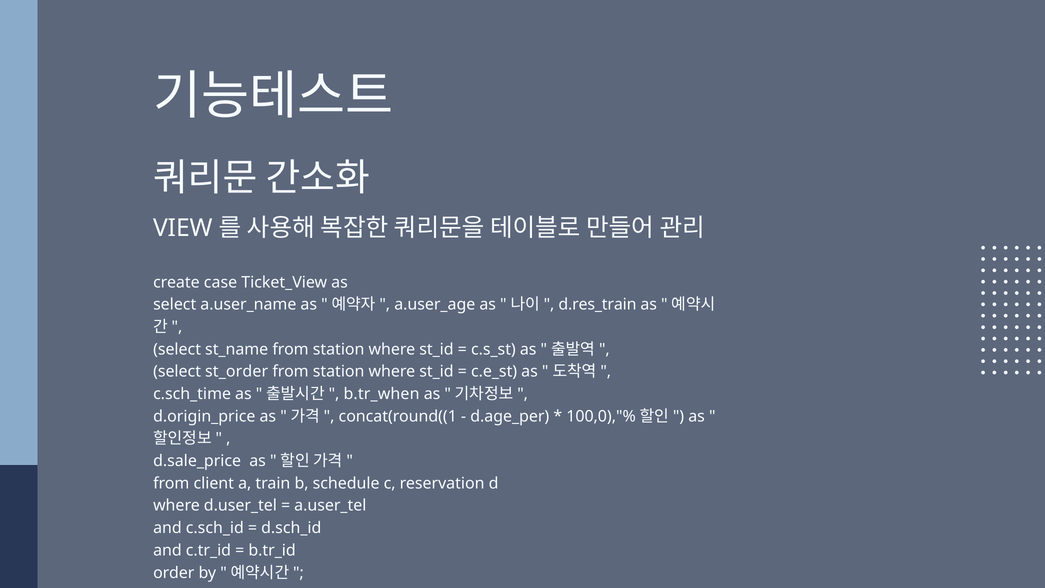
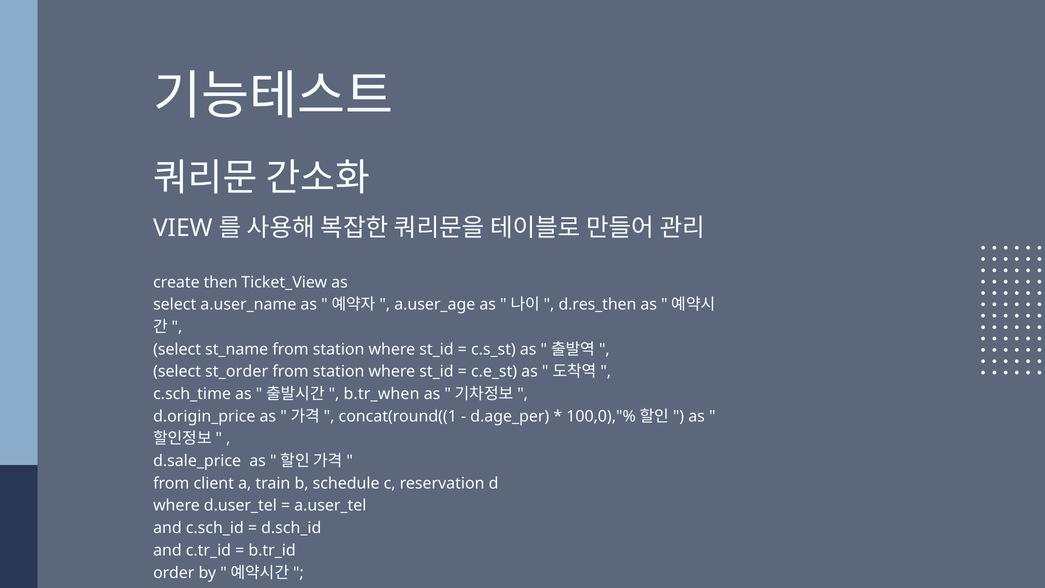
case: case -> then (221, 282)
d.res_train: d.res_train -> d.res_then (597, 304)
